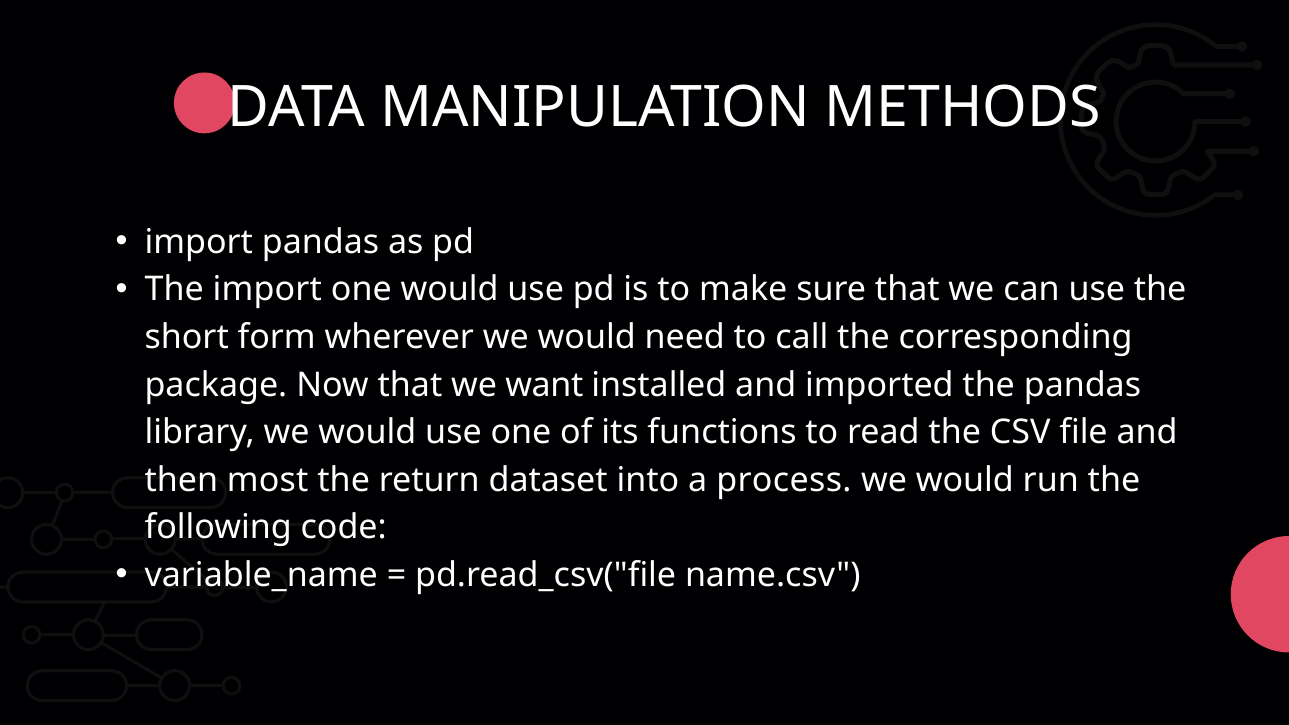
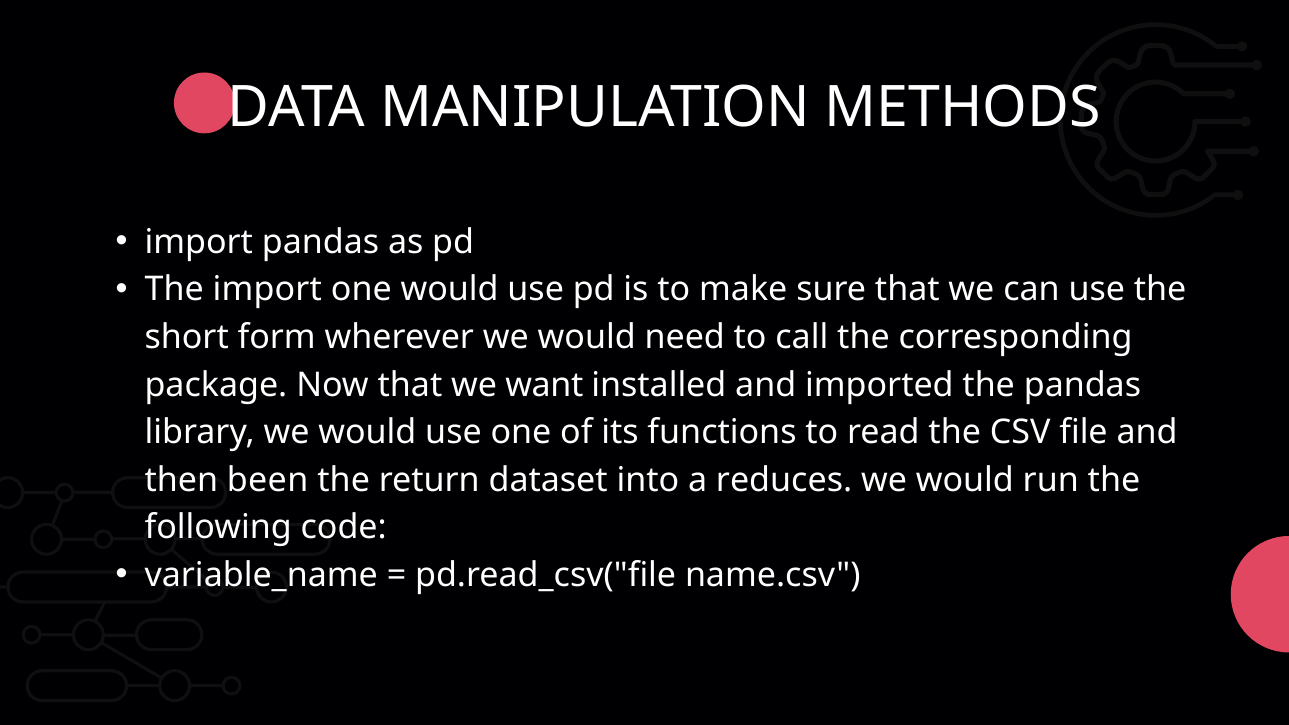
most: most -> been (268, 480)
process: process -> reduces (784, 480)
